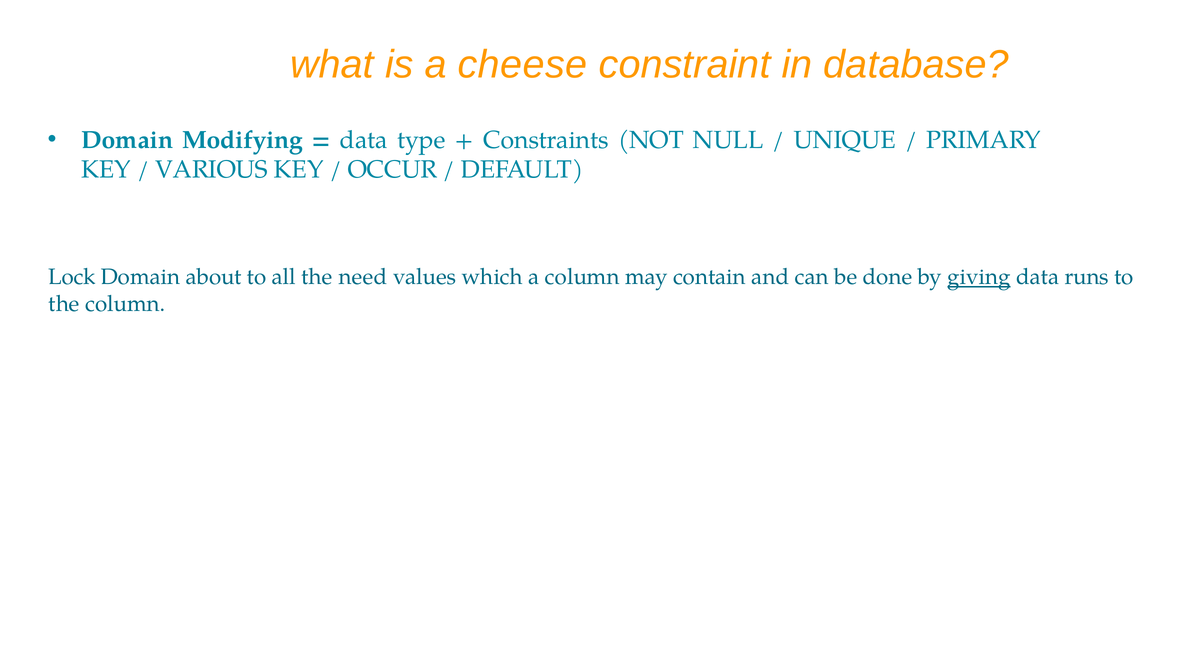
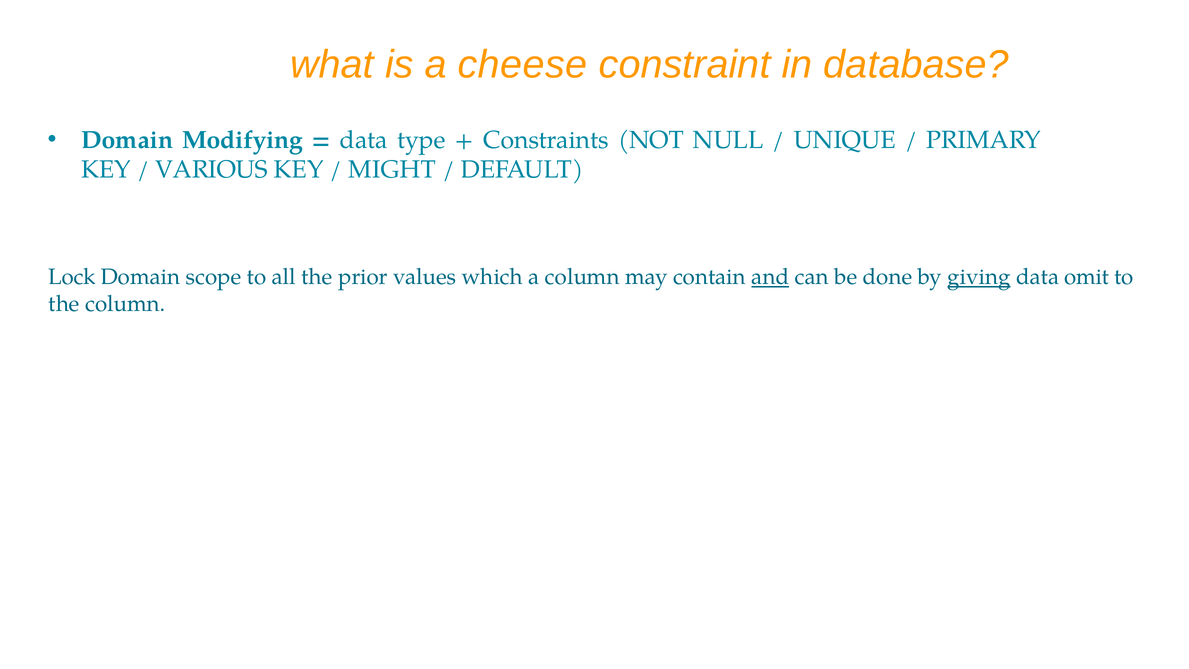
OCCUR: OCCUR -> MIGHT (392, 170)
about: about -> scope (214, 277)
need: need -> prior (363, 277)
and underline: none -> present (770, 277)
runs: runs -> omit (1087, 277)
